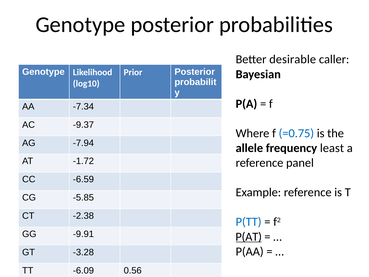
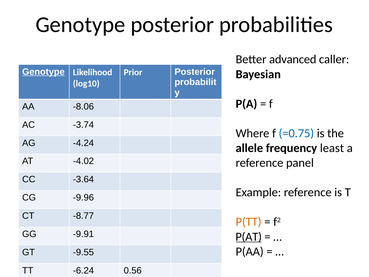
desirable: desirable -> advanced (293, 59)
Genotype underline: none -> present (43, 72)
-7.34: -7.34 -> -8.06 (83, 106)
-9.37: -9.37 -> -3.74 (83, 125)
-7.94: -7.94 -> -4.24 (83, 143)
-1.72: -1.72 -> -4.02 (83, 161)
-6.59: -6.59 -> -3.64 (83, 179)
-5.85: -5.85 -> -9.96 (83, 197)
-2.38: -2.38 -> -8.77 (83, 216)
P(TT colour: blue -> orange (249, 222)
-3.28: -3.28 -> -9.55 (83, 252)
-6.09: -6.09 -> -6.24 (83, 270)
